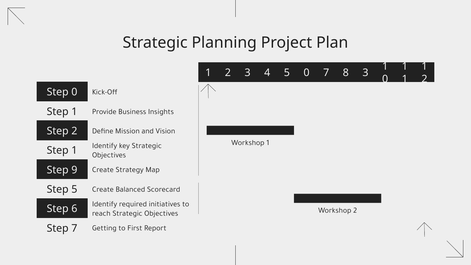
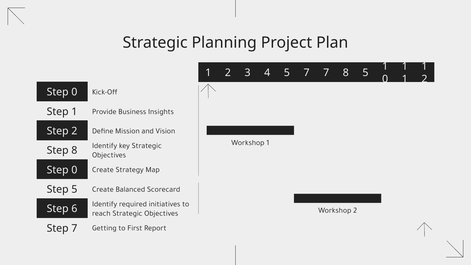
5 0: 0 -> 7 (307, 73)
8 3: 3 -> 5 (365, 73)
1: 1 -> 8 (74, 150)
9: 9 -> 0 (74, 170)
